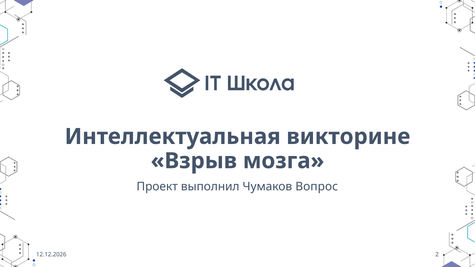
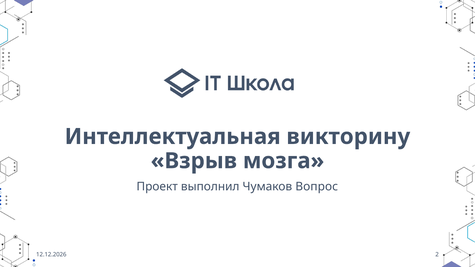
викторине: викторине -> викторину (348, 137)
